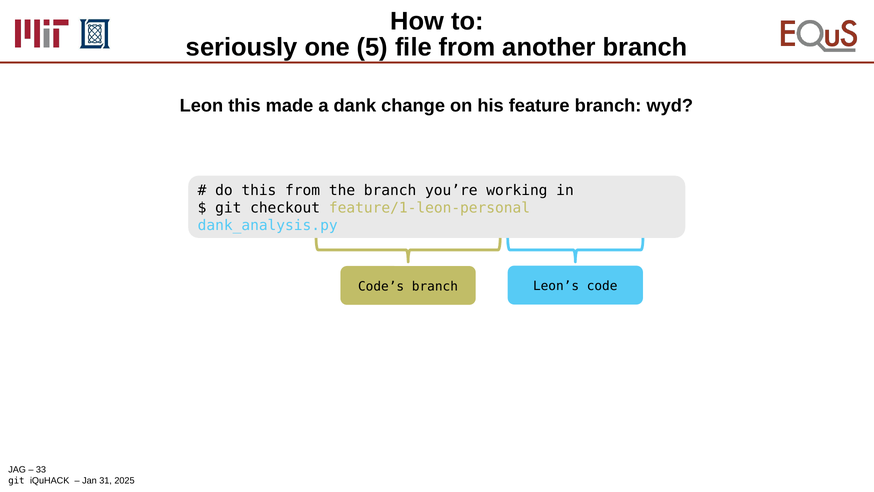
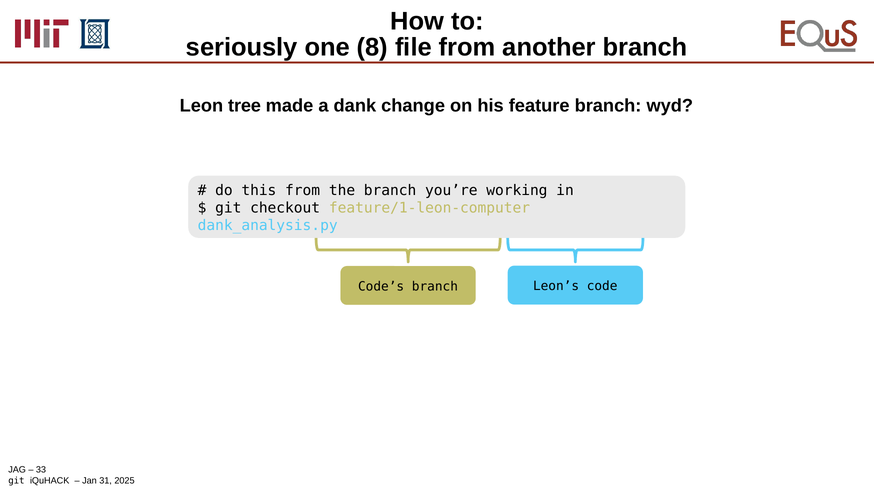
5: 5 -> 8 (372, 47)
Leon this: this -> tree (245, 106)
feature/1-leon-personal: feature/1-leon-personal -> feature/1-leon-computer (430, 208)
